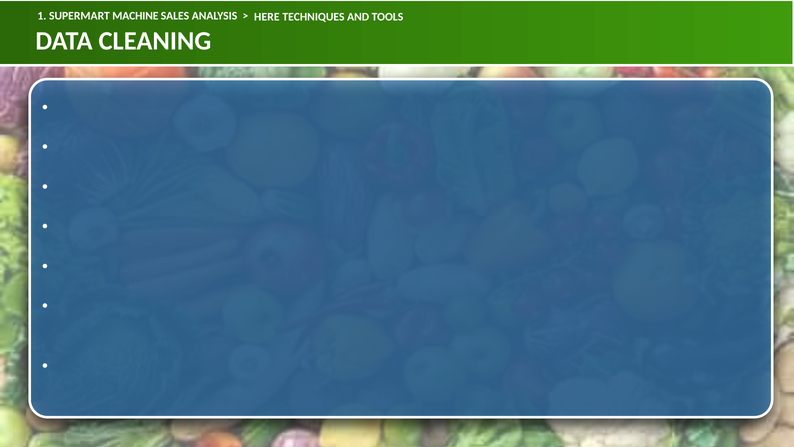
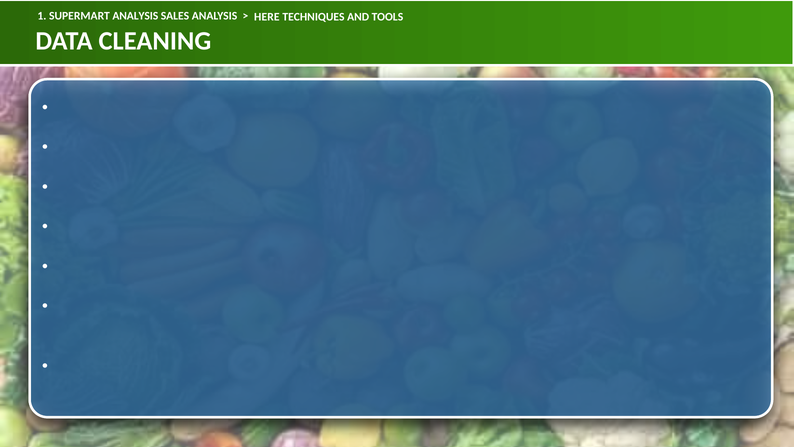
SUPERMART MACHINE: MACHINE -> ANALYSIS (135, 16)
